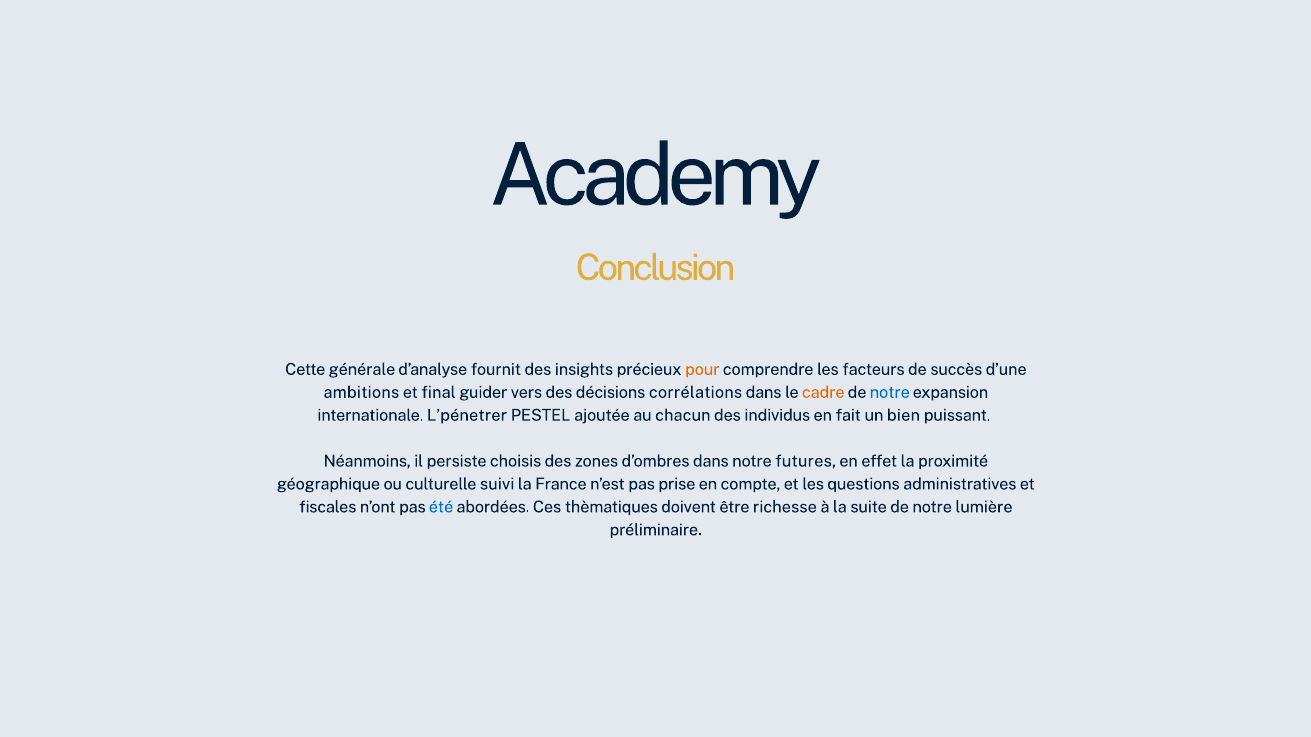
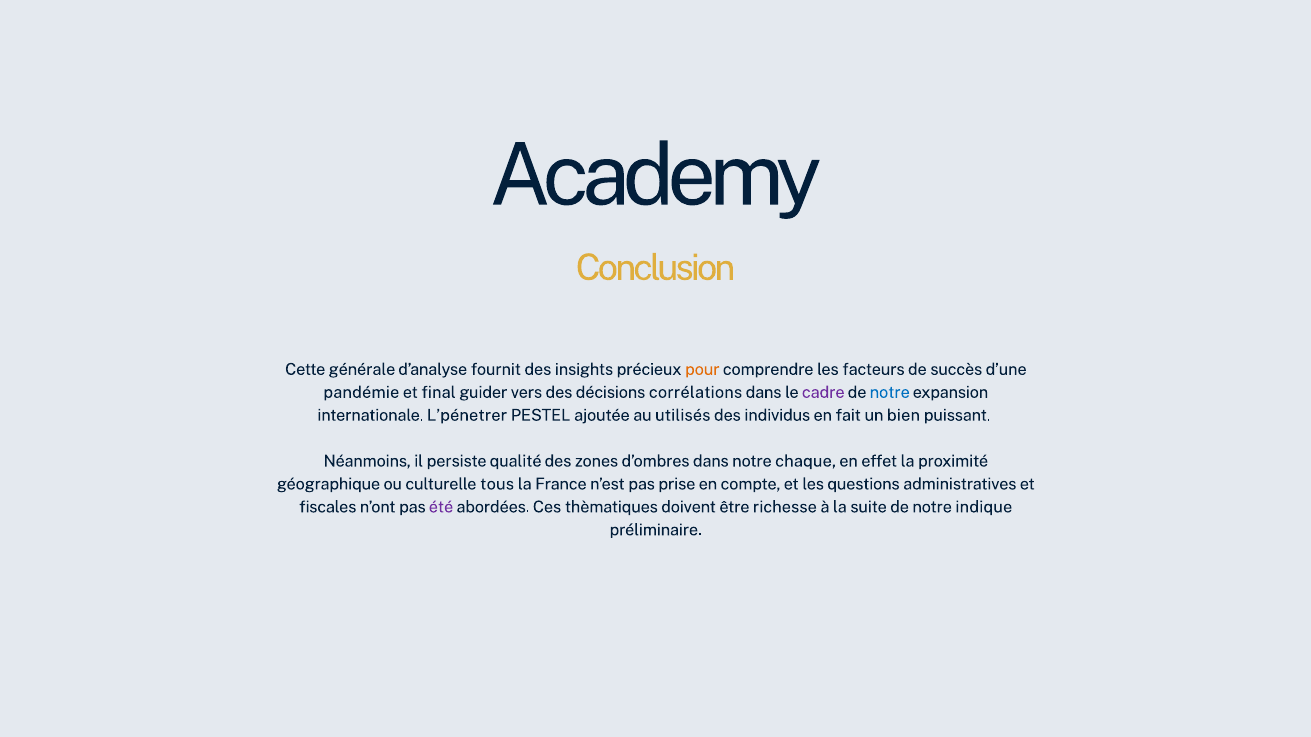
ambitions: ambitions -> pandémie (361, 393)
cadre colour: orange -> purple (823, 393)
chacun: chacun -> utilisés (683, 416)
choisis: choisis -> qualité (516, 461)
futures: futures -> chaque (806, 461)
suivi: suivi -> tous (497, 484)
été colour: blue -> purple (441, 507)
lumière: lumière -> indique (984, 507)
